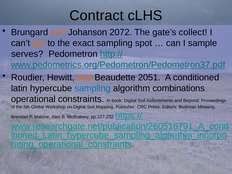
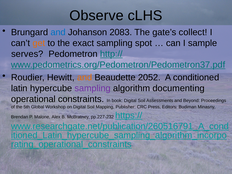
Contract: Contract -> Observe (97, 15)
and colour: orange -> blue (58, 32)
2072: 2072 -> 2083 (121, 32)
2051: 2051 -> 2052 (149, 77)
sampling colour: blue -> purple (93, 88)
combinations: combinations -> documenting (179, 88)
